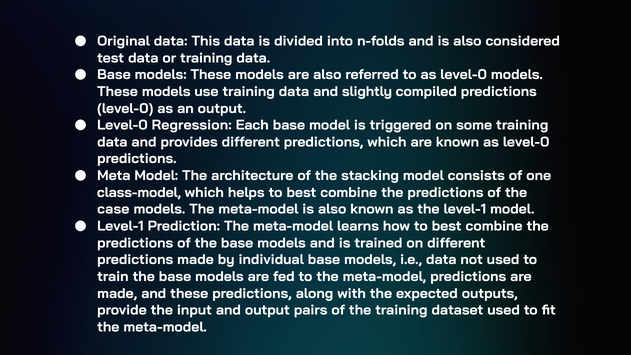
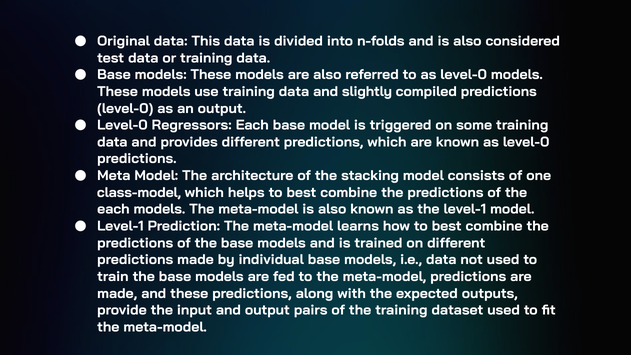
Regression: Regression -> Regressors (192, 125)
case: case -> each (113, 209)
